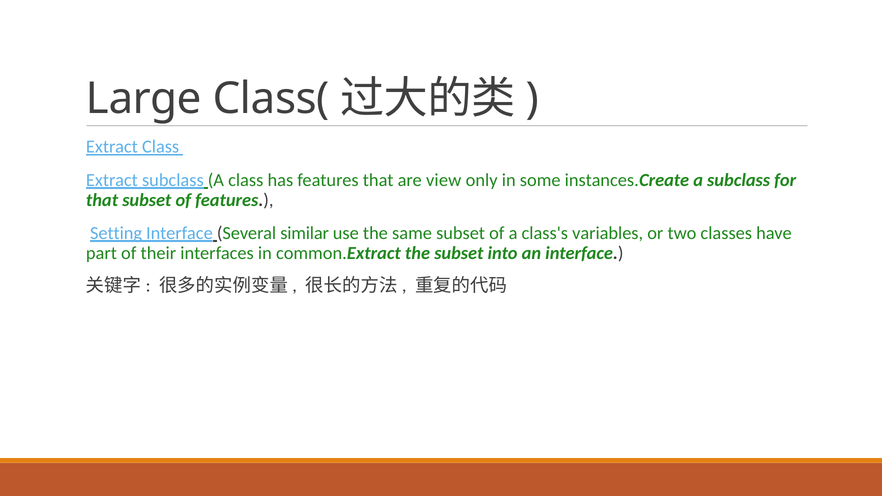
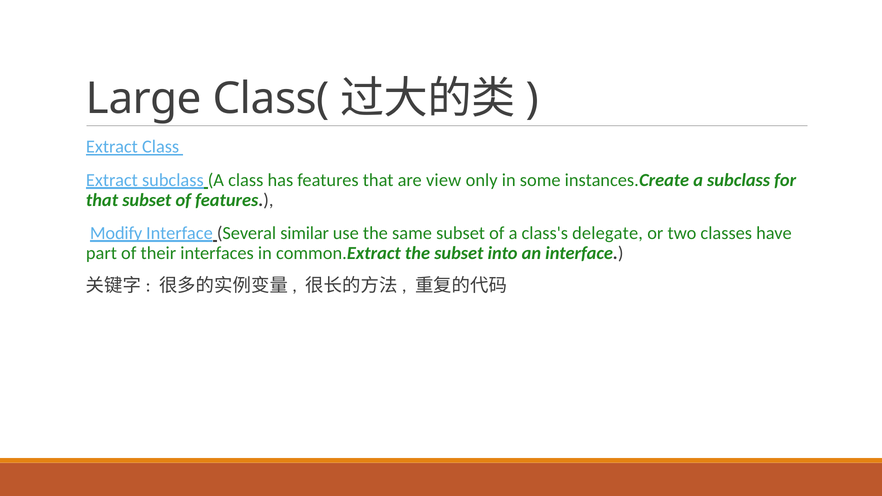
Setting: Setting -> Modify (116, 233)
variables: variables -> delegate (608, 233)
